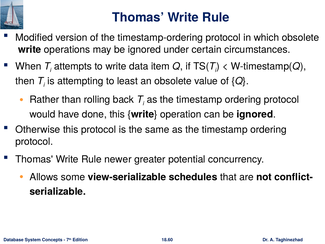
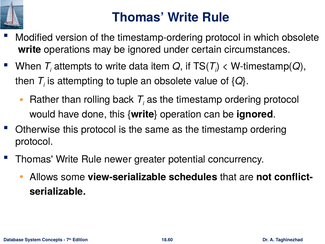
least: least -> tuple (128, 81)
